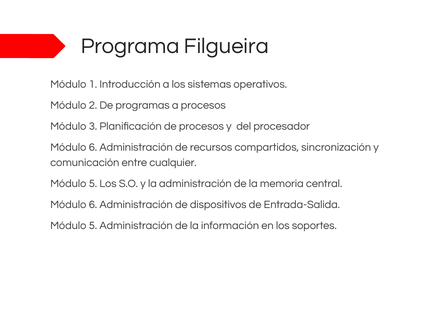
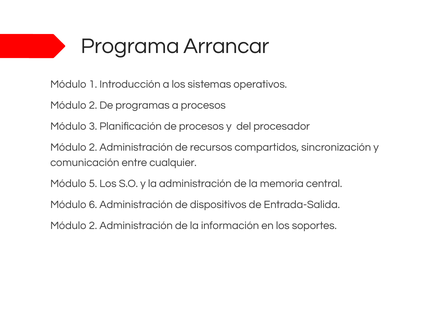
Filgueira: Filgueira -> Arrancar (227, 46)
6: 6 -> 2 (93, 148)
5: 5 -> 2 (93, 226)
